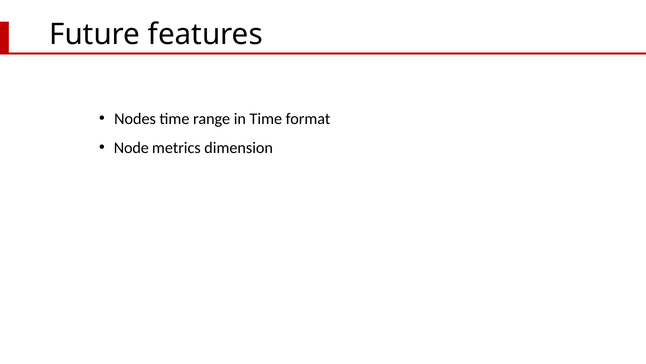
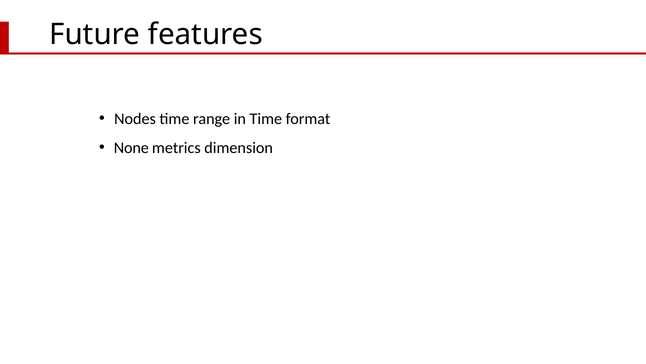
Node: Node -> None (131, 148)
